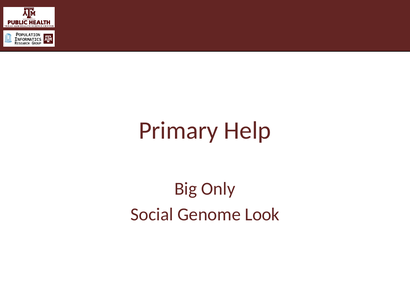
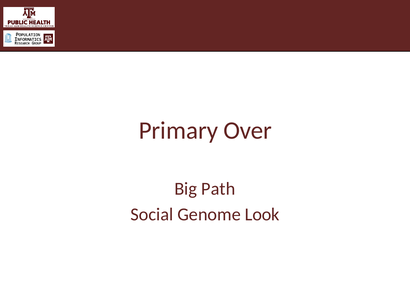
Help: Help -> Over (248, 130)
Only: Only -> Path (218, 189)
